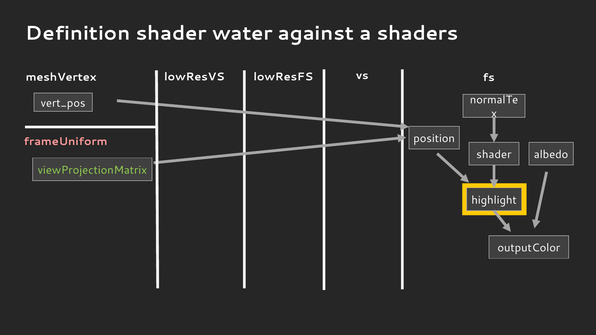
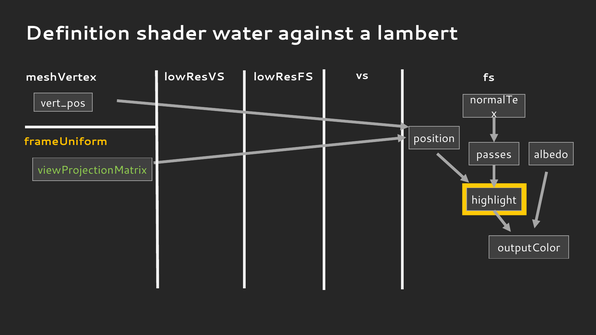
shaders: shaders -> lambert (417, 33)
frameUniform colour: pink -> yellow (66, 141)
shader: shader -> passes (494, 155)
